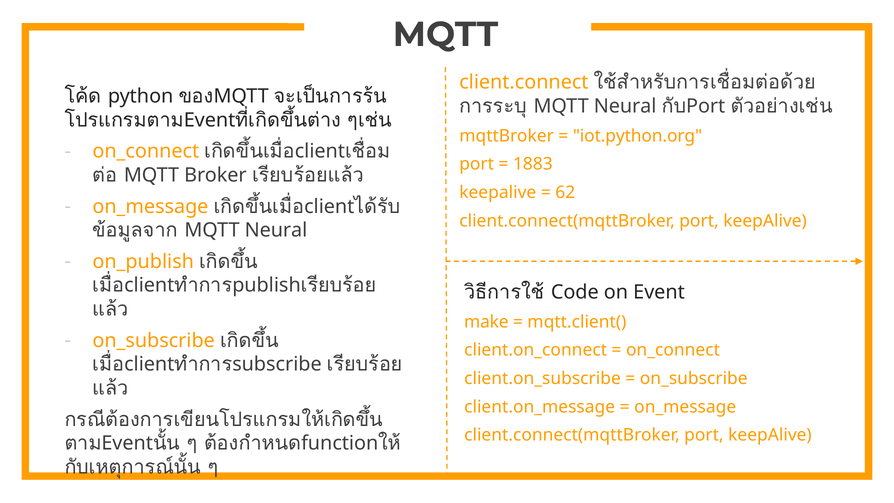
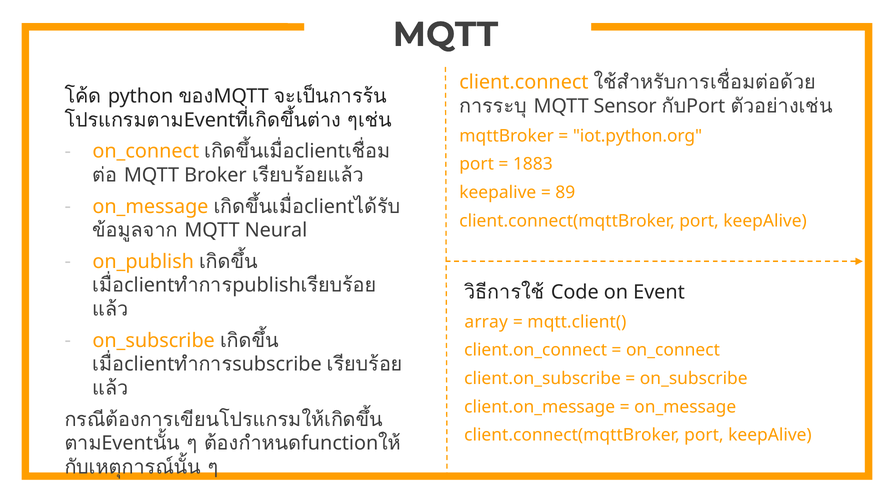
Neural: Neural -> Sensor (625, 106)
62: 62 -> 89 (565, 192)
make: make -> array (486, 322)
